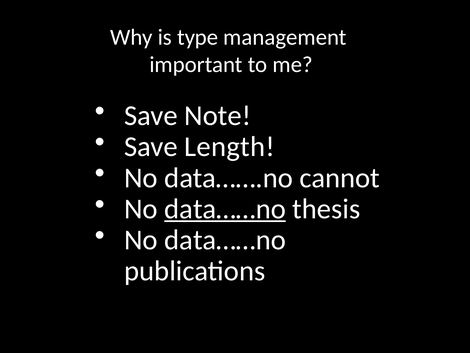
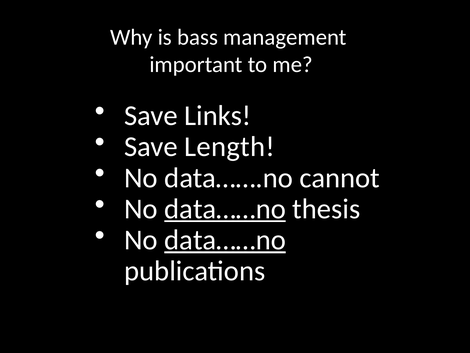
type: type -> bass (198, 37)
Note: Note -> Links (218, 116)
data……no underline: none -> present (225, 240)
